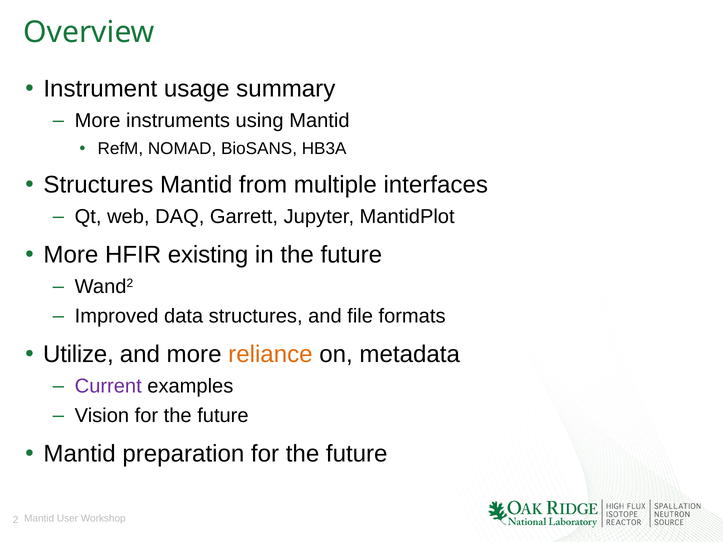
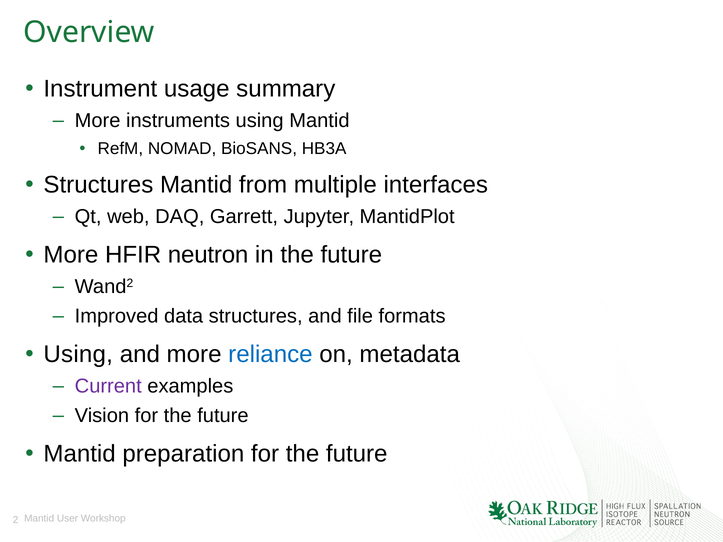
existing: existing -> neutron (208, 255)
Utilize: Utilize -> Using (78, 354)
reliance colour: orange -> blue (270, 354)
